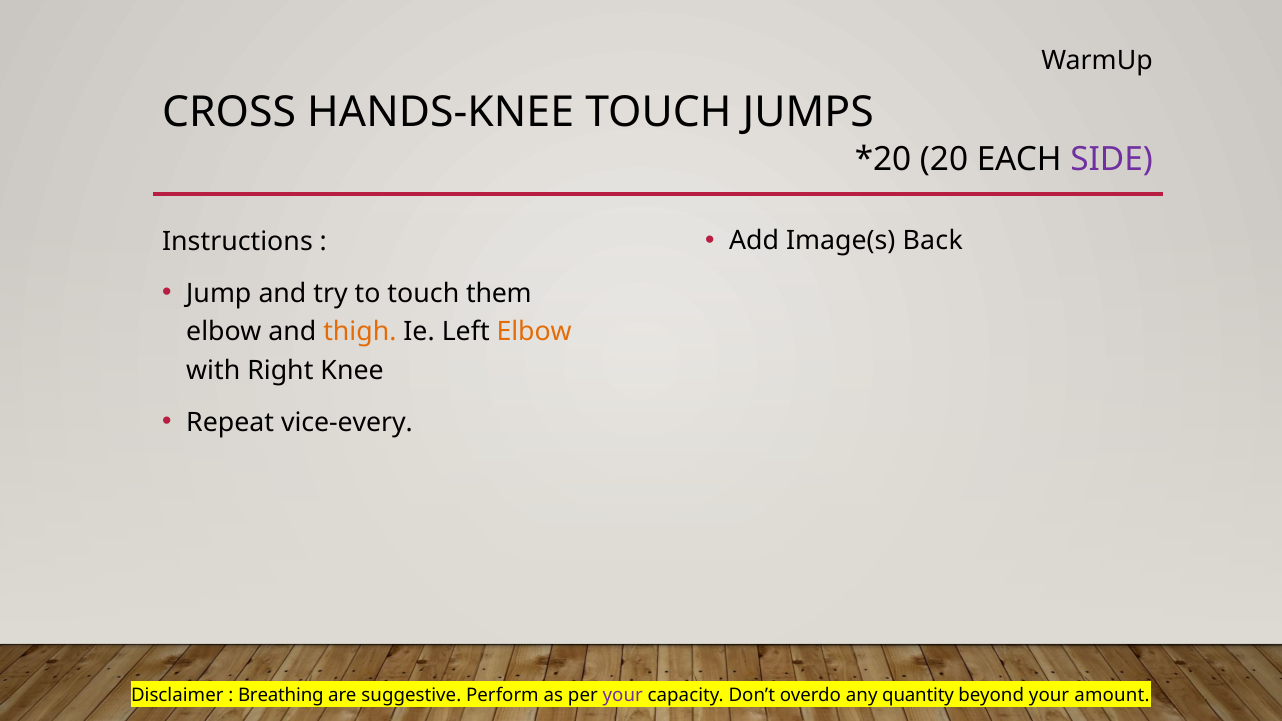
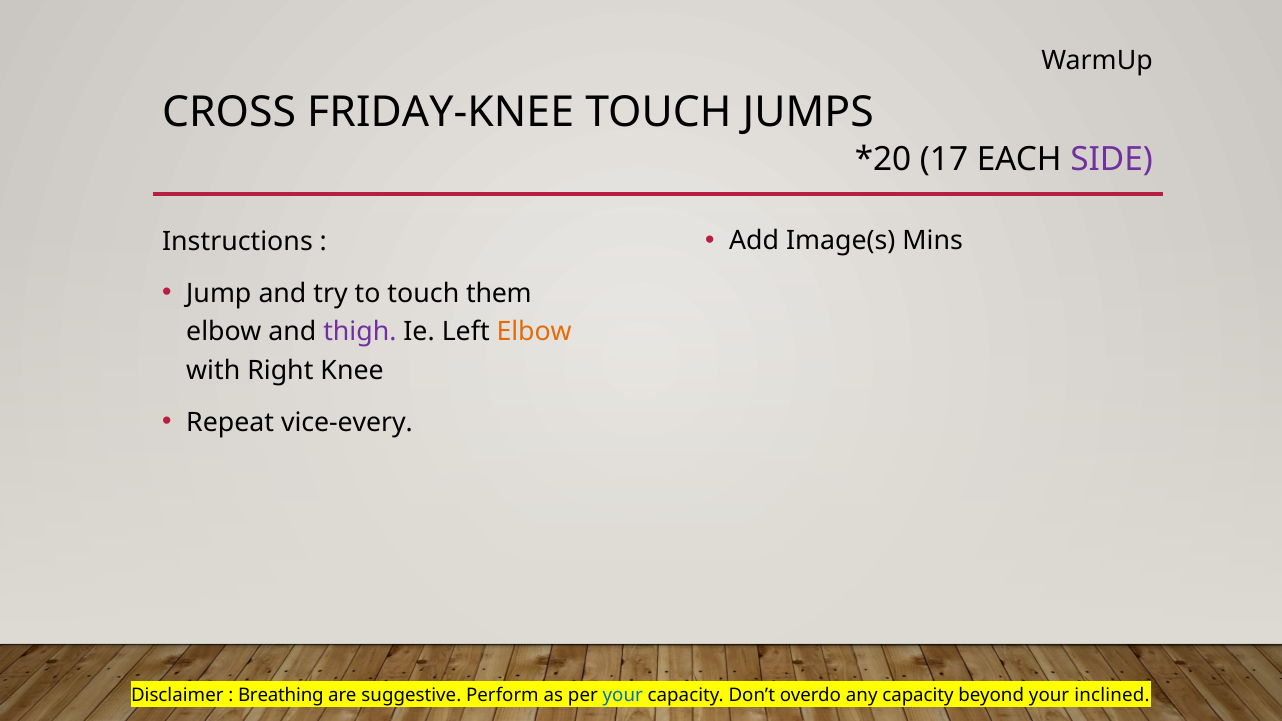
HANDS-KNEE: HANDS-KNEE -> FRIDAY-KNEE (441, 112)
20: 20 -> 17 (944, 160)
Back: Back -> Mins (933, 241)
thigh colour: orange -> purple (360, 332)
your colour: purple -> blue (623, 695)
any quantity: quantity -> capacity (918, 695)
amount: amount -> inclined (1112, 695)
